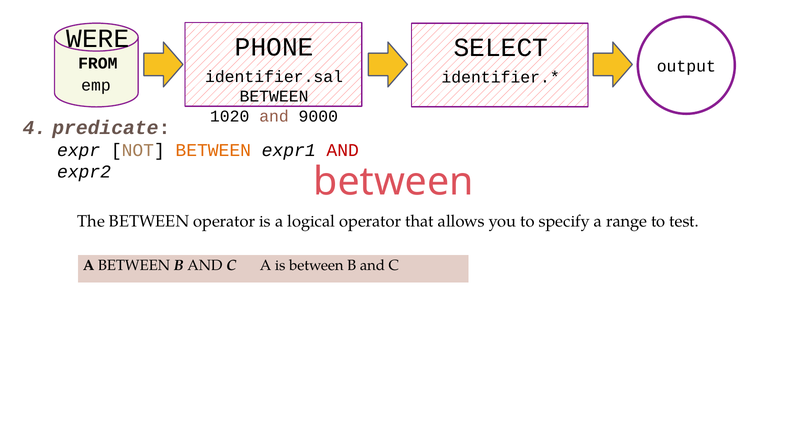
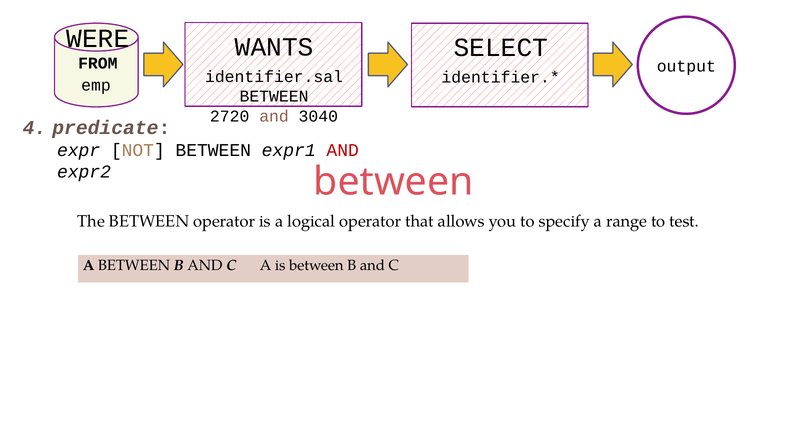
PHONE: PHONE -> WANTS (274, 47)
1020: 1020 -> 2720 (230, 116)
9000: 9000 -> 3040 (318, 116)
BETWEEN colour: orange -> black (213, 150)
